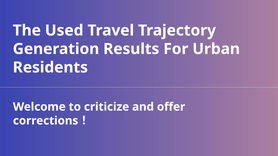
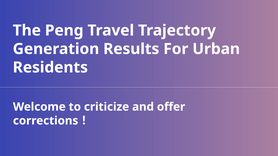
Used: Used -> Peng (64, 31)
